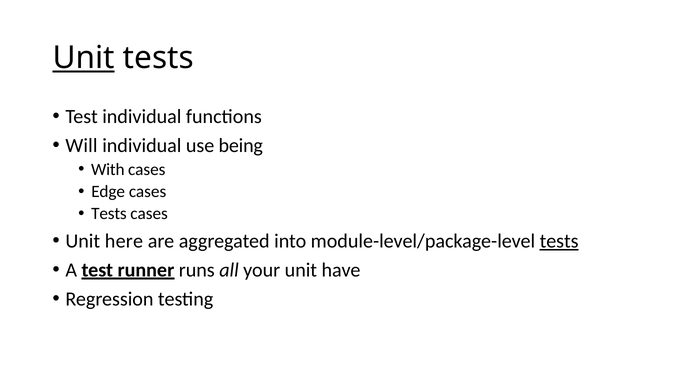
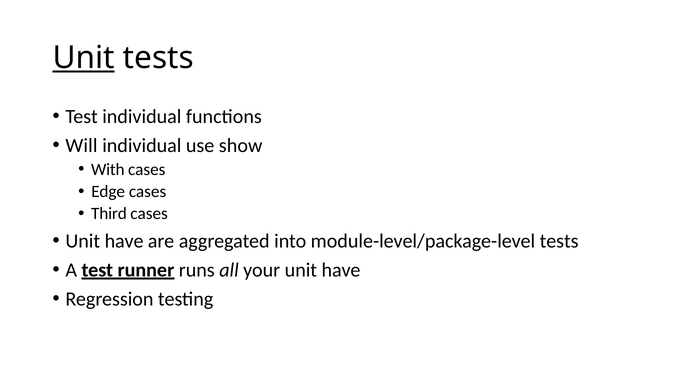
being: being -> show (241, 145)
Tests: Tests -> Third (109, 213)
here: here -> have (124, 241)
tests underline: present -> none (559, 241)
